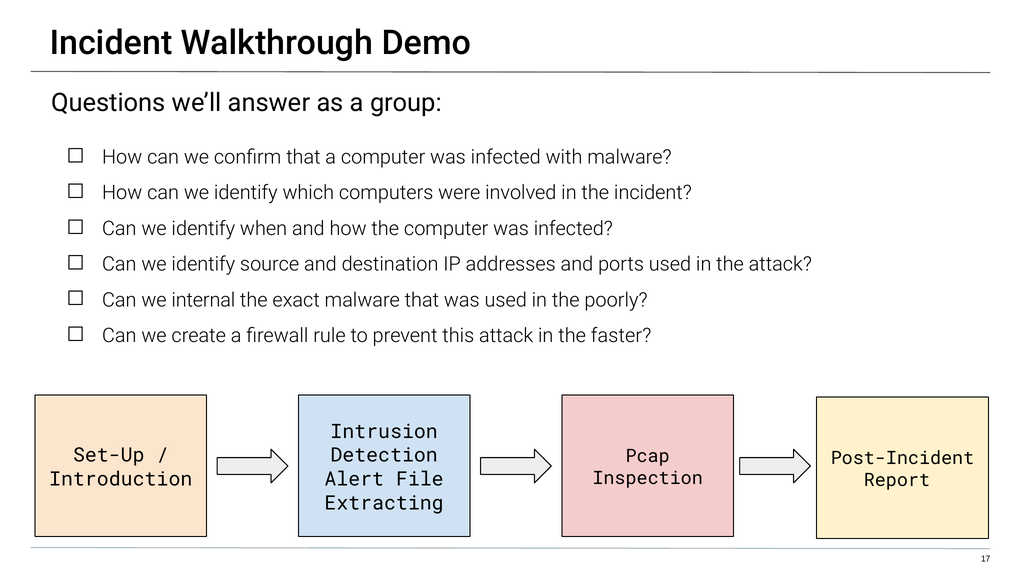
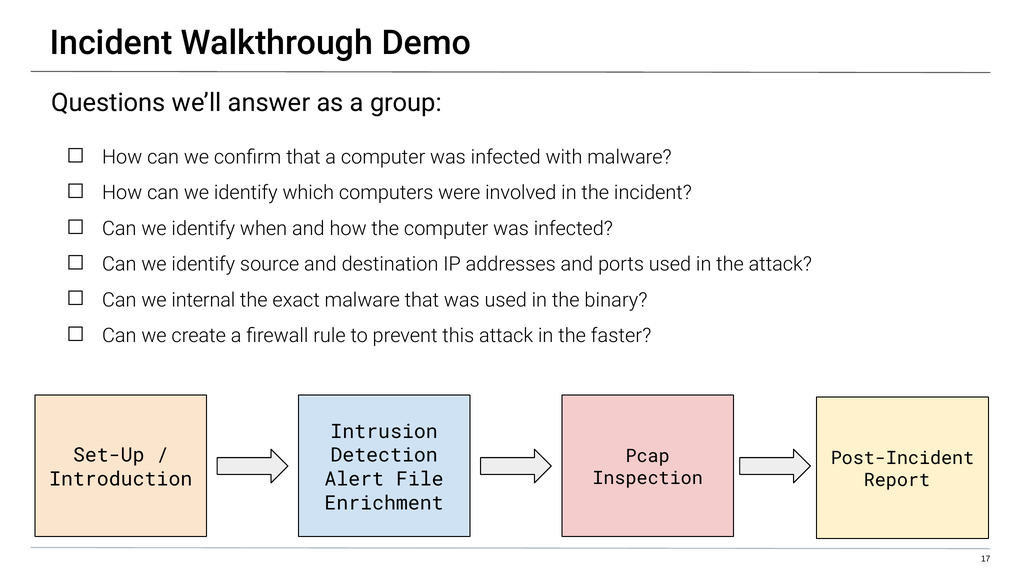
poorly: poorly -> binary (616, 300)
Extracting: Extracting -> Enrichment (384, 503)
